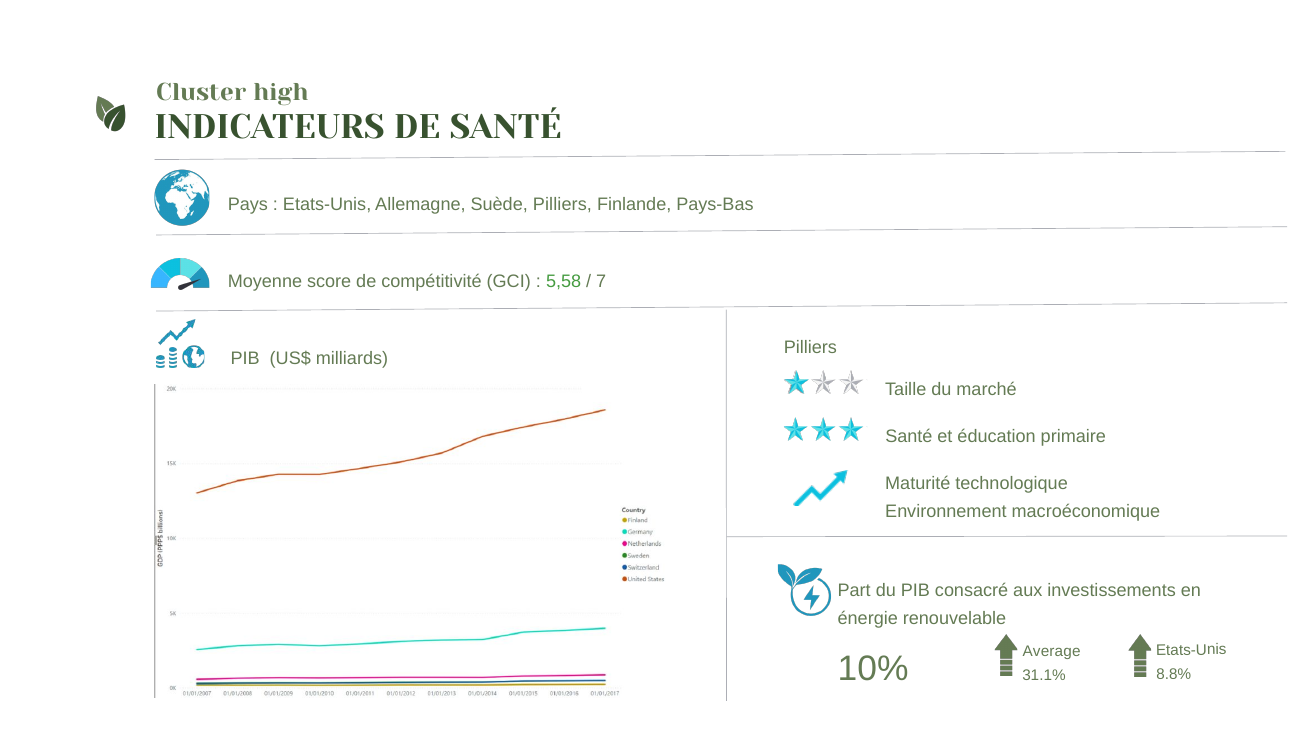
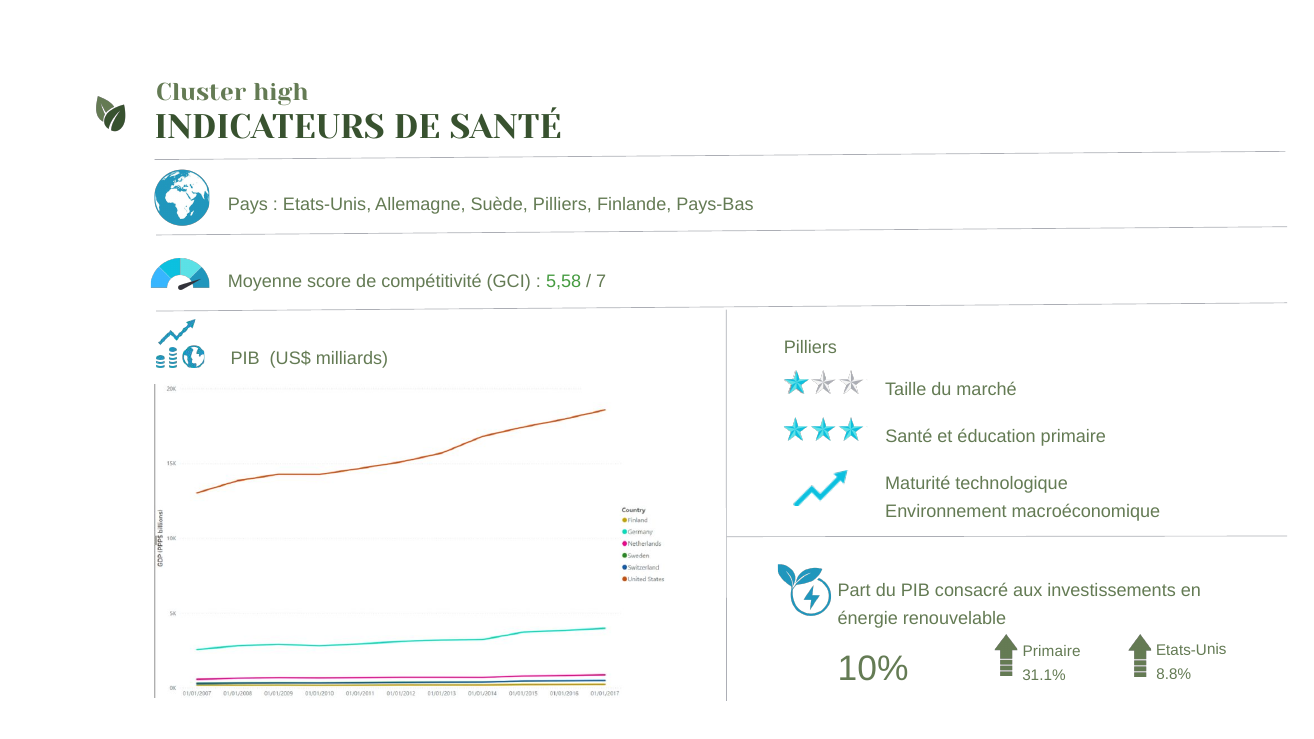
10% Average: Average -> Primaire (1052, 652)
